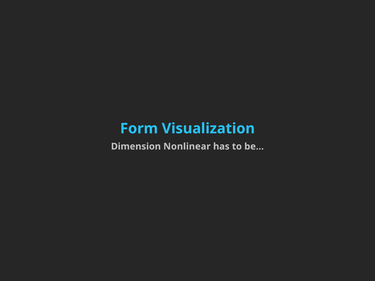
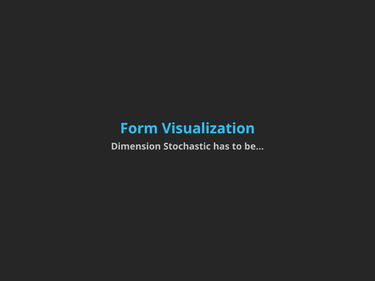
Nonlinear: Nonlinear -> Stochastic (187, 147)
